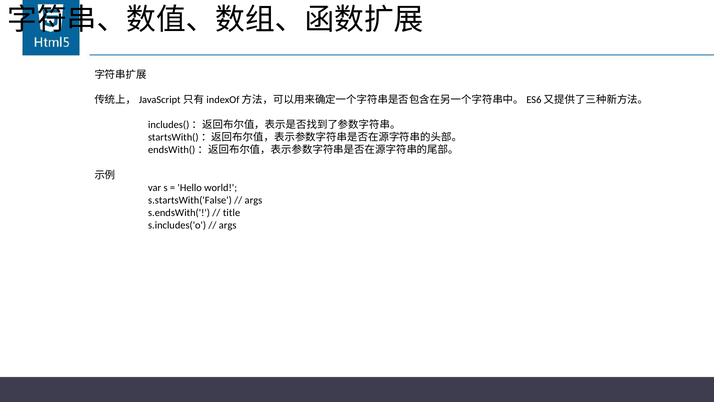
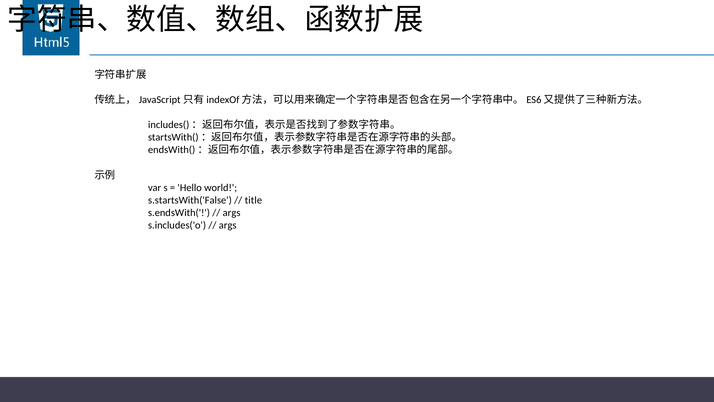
args: args -> title (253, 200)
title: title -> args (232, 212)
